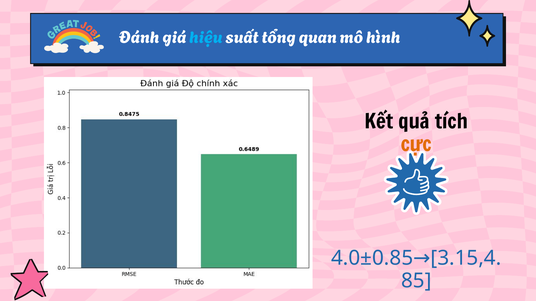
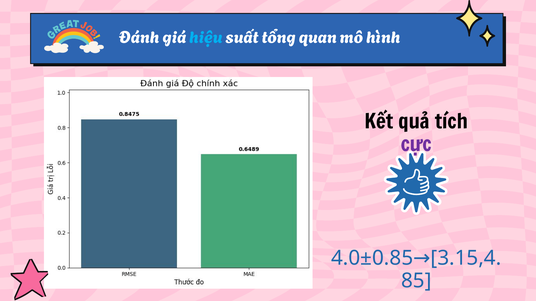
cực colour: orange -> purple (416, 145)
